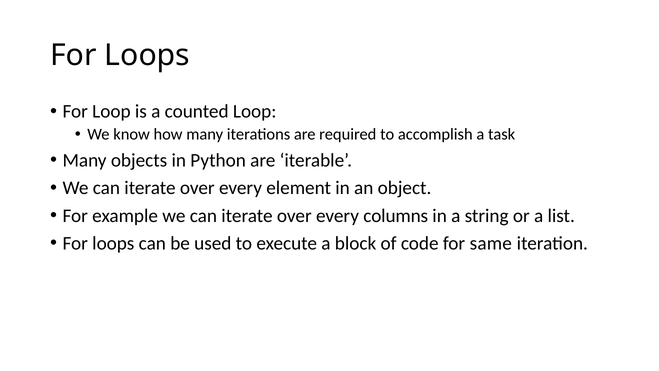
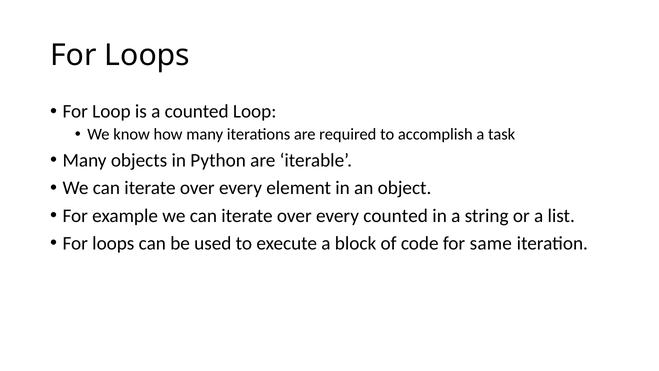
every columns: columns -> counted (396, 216)
